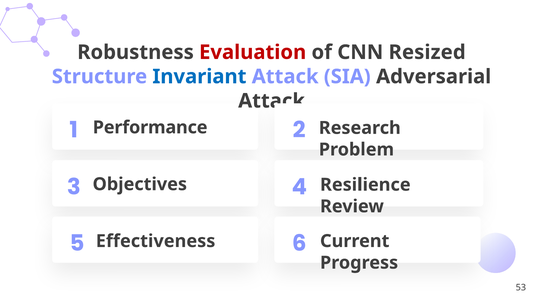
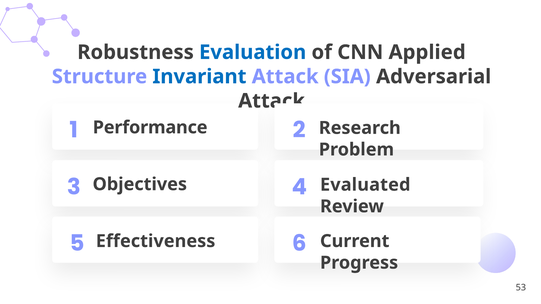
Evaluation colour: red -> blue (253, 52)
Resized: Resized -> Applied (427, 52)
Resilience: Resilience -> Evaluated (365, 185)
